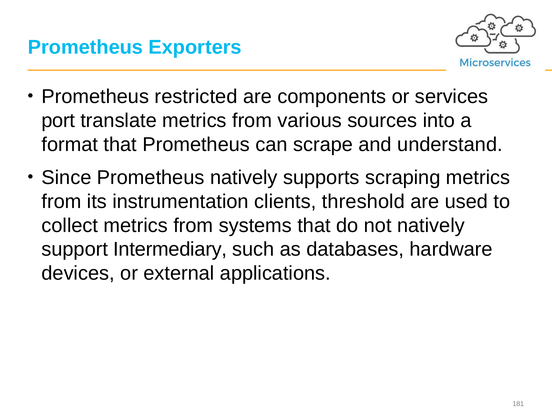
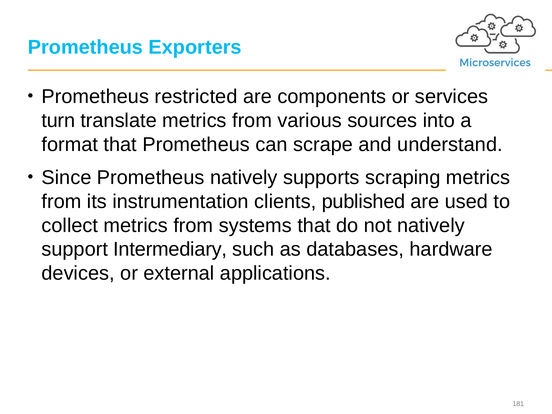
port: port -> turn (58, 121)
threshold: threshold -> published (364, 202)
